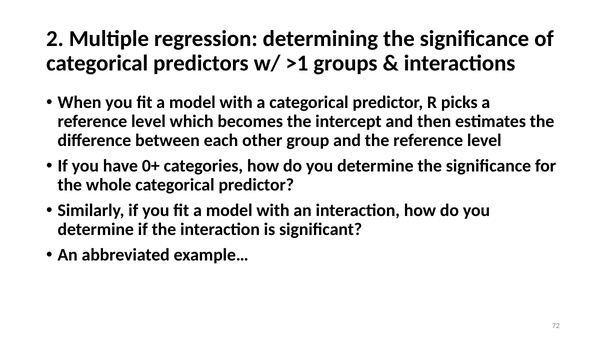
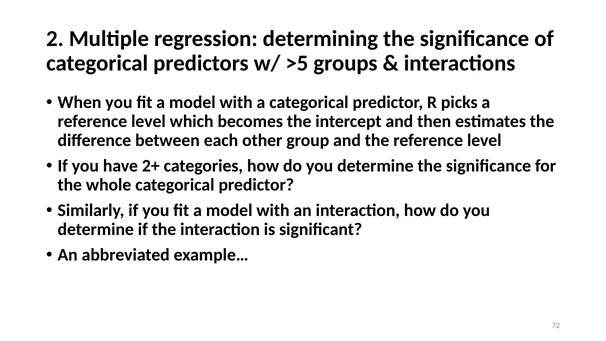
>1: >1 -> >5 (297, 63)
0+: 0+ -> 2+ (151, 166)
